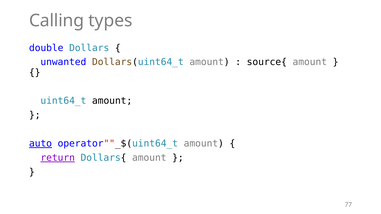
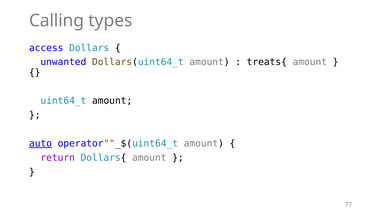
double: double -> access (46, 48)
source{: source{ -> treats{ (267, 62)
return underline: present -> none (58, 158)
